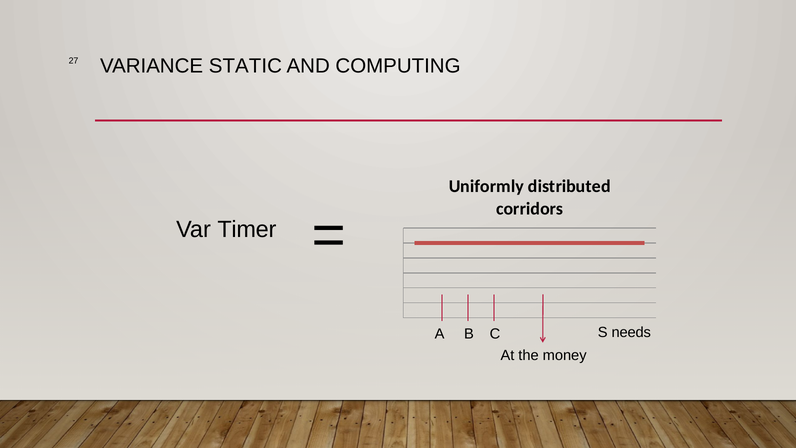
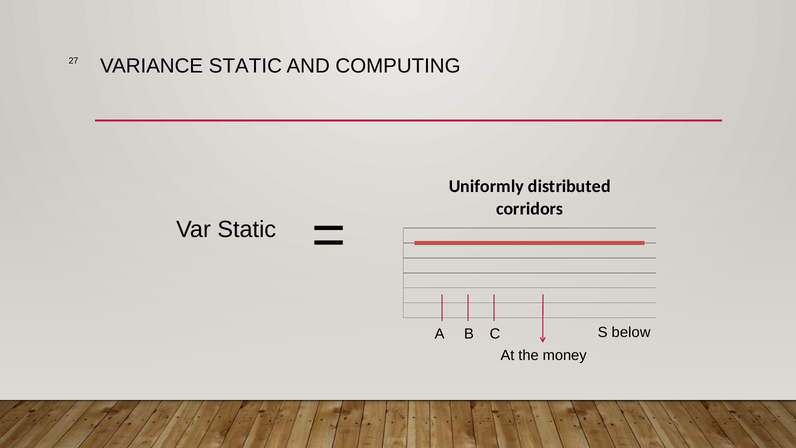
Var Timer: Timer -> Static (247, 229)
needs: needs -> below (631, 332)
